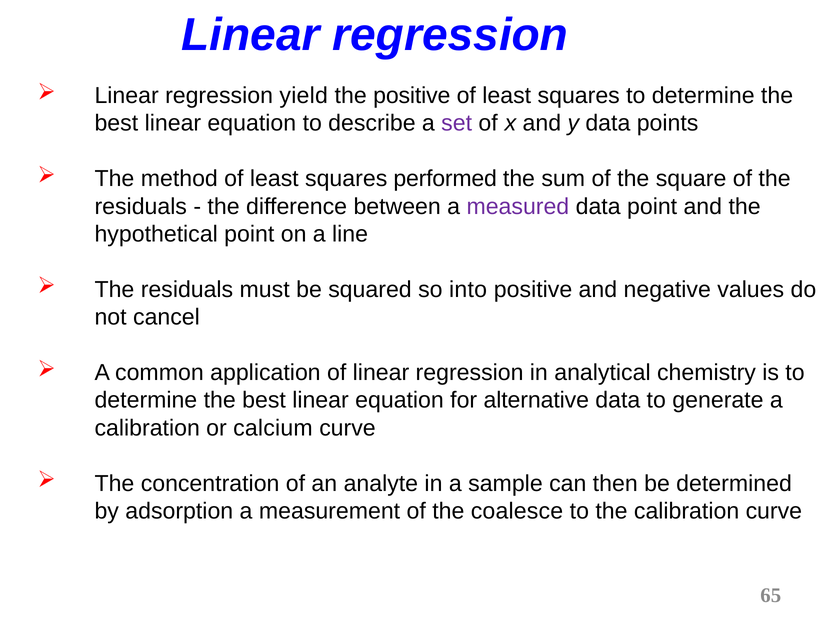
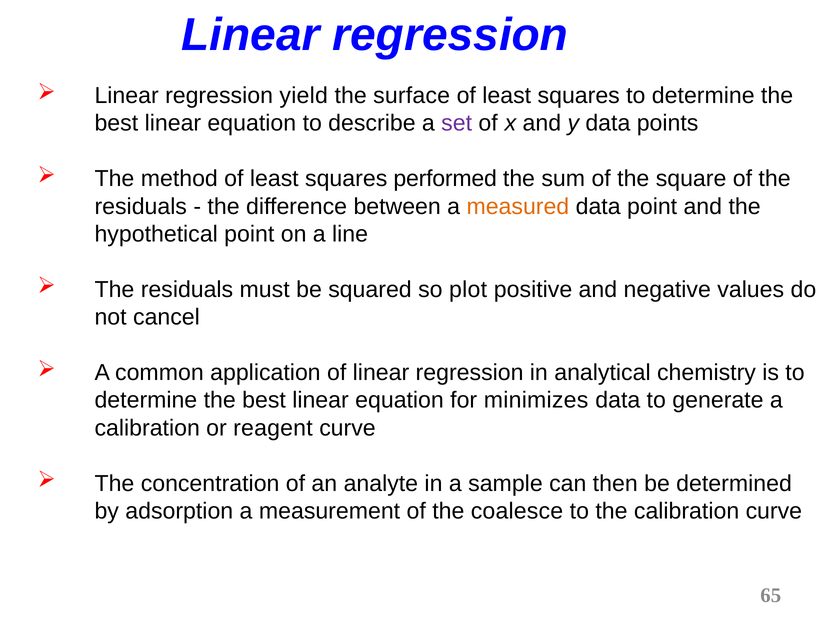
the positive: positive -> surface (412, 96)
measured colour: purple -> orange (518, 207)
into: into -> plot (468, 290)
alternative: alternative -> minimizes (536, 401)
calcium: calcium -> reagent (273, 428)
